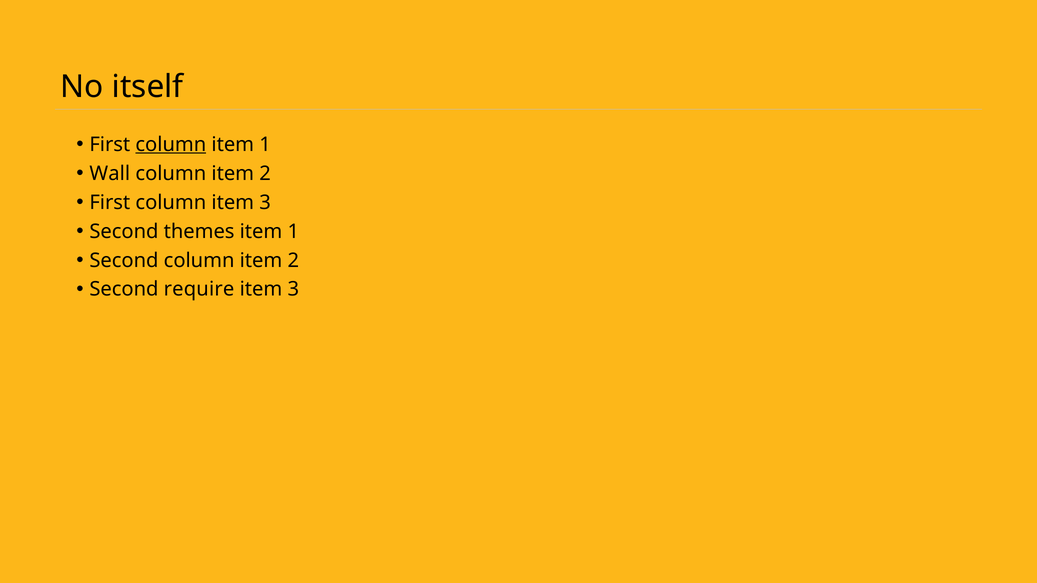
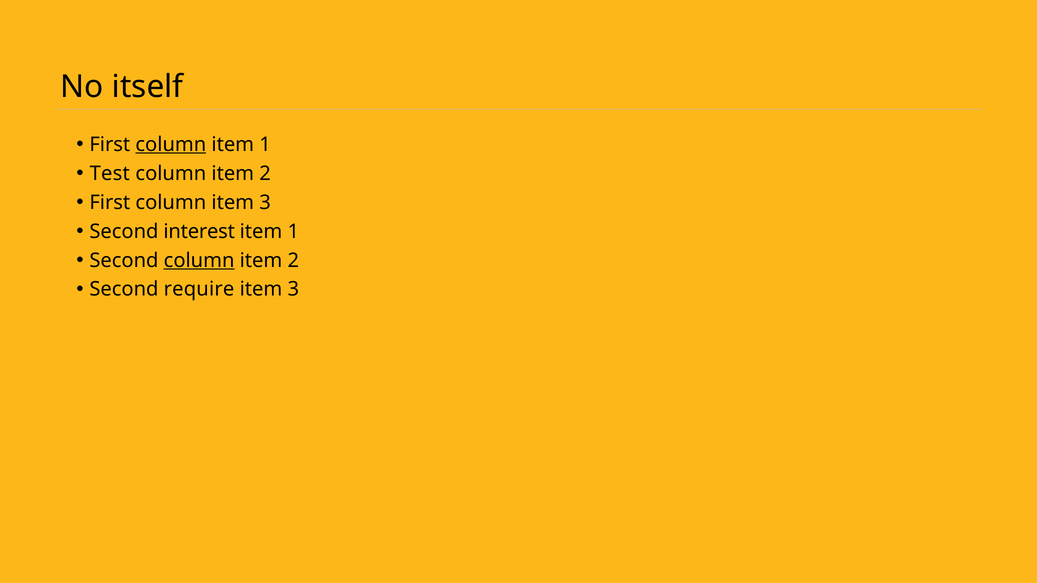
Wall: Wall -> Test (110, 174)
themes: themes -> interest (199, 232)
column underline: none -> present (199, 260)
